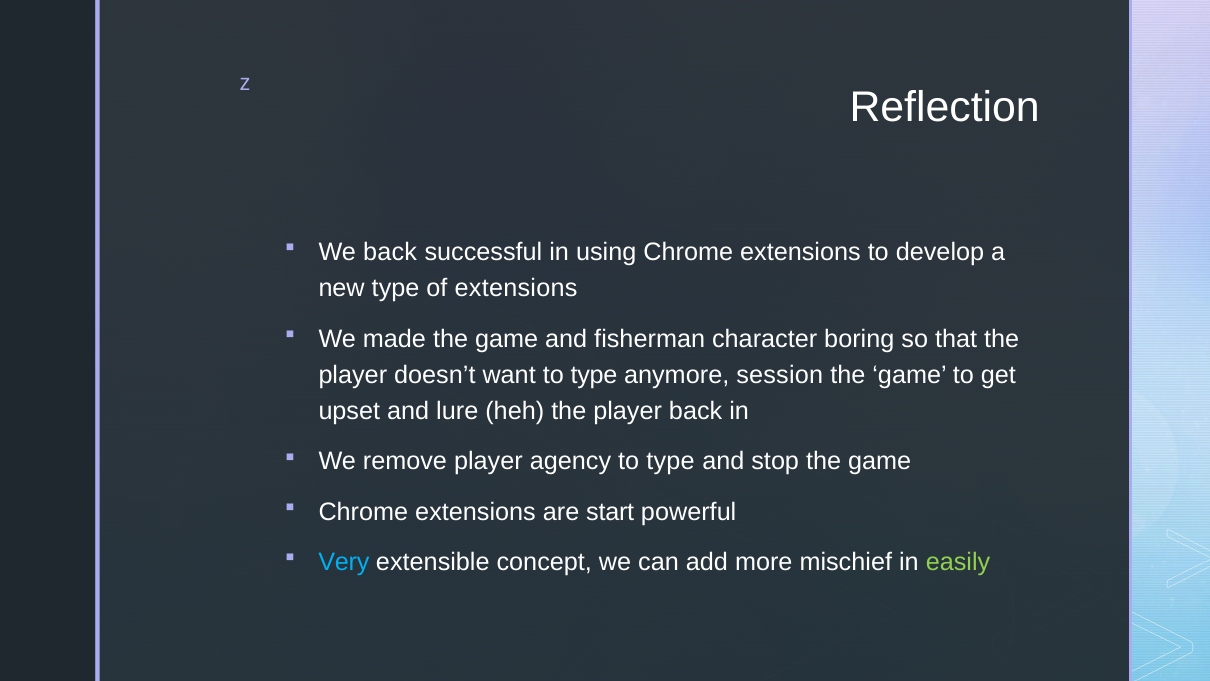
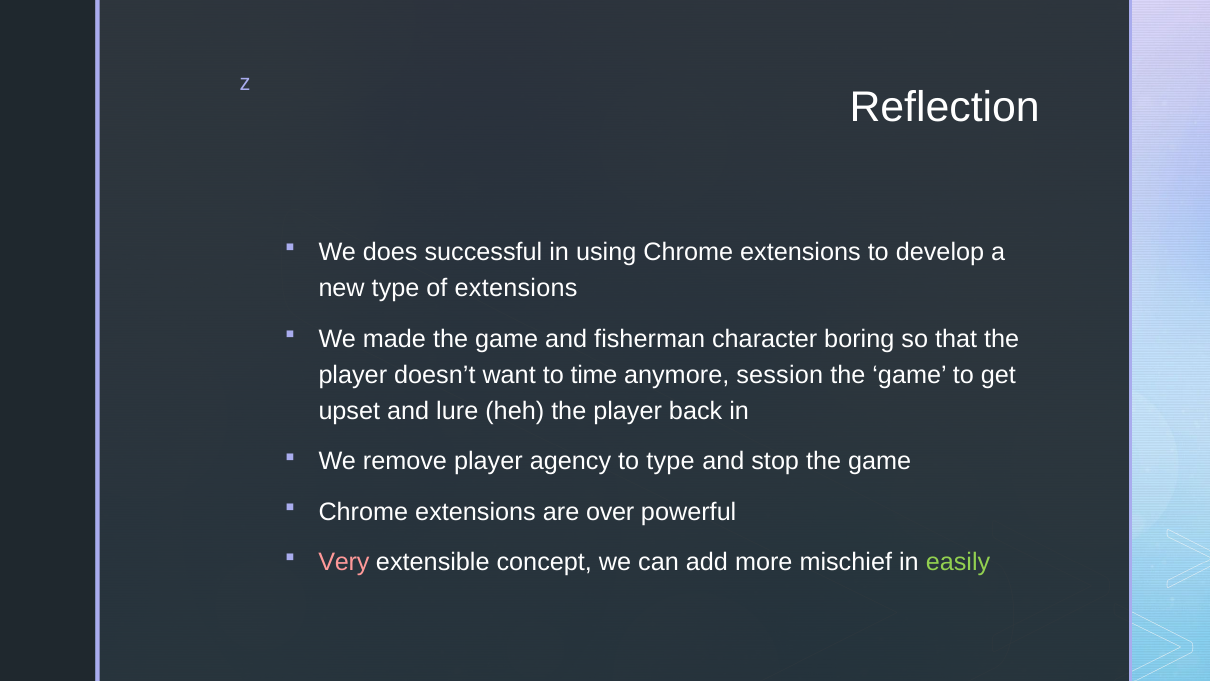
We back: back -> does (390, 252)
want to type: type -> time (594, 375)
start: start -> over (610, 511)
Very colour: light blue -> pink (344, 562)
